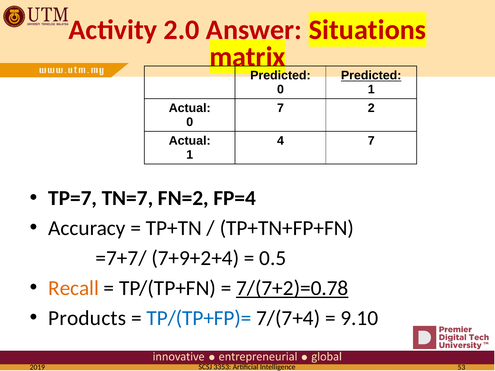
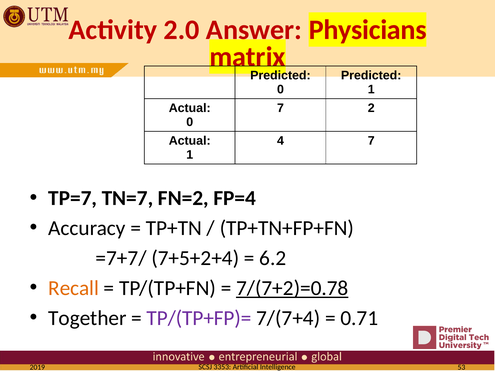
Situations: Situations -> Physicians (368, 30)
Predicted underline: present -> none (371, 76)
7+9+2+4: 7+9+2+4 -> 7+5+2+4 (195, 258)
0.5: 0.5 -> 6.2 (273, 258)
Products: Products -> Together (87, 318)
TP/(TP+FP)= colour: blue -> purple (199, 318)
9.10: 9.10 -> 0.71 (359, 318)
